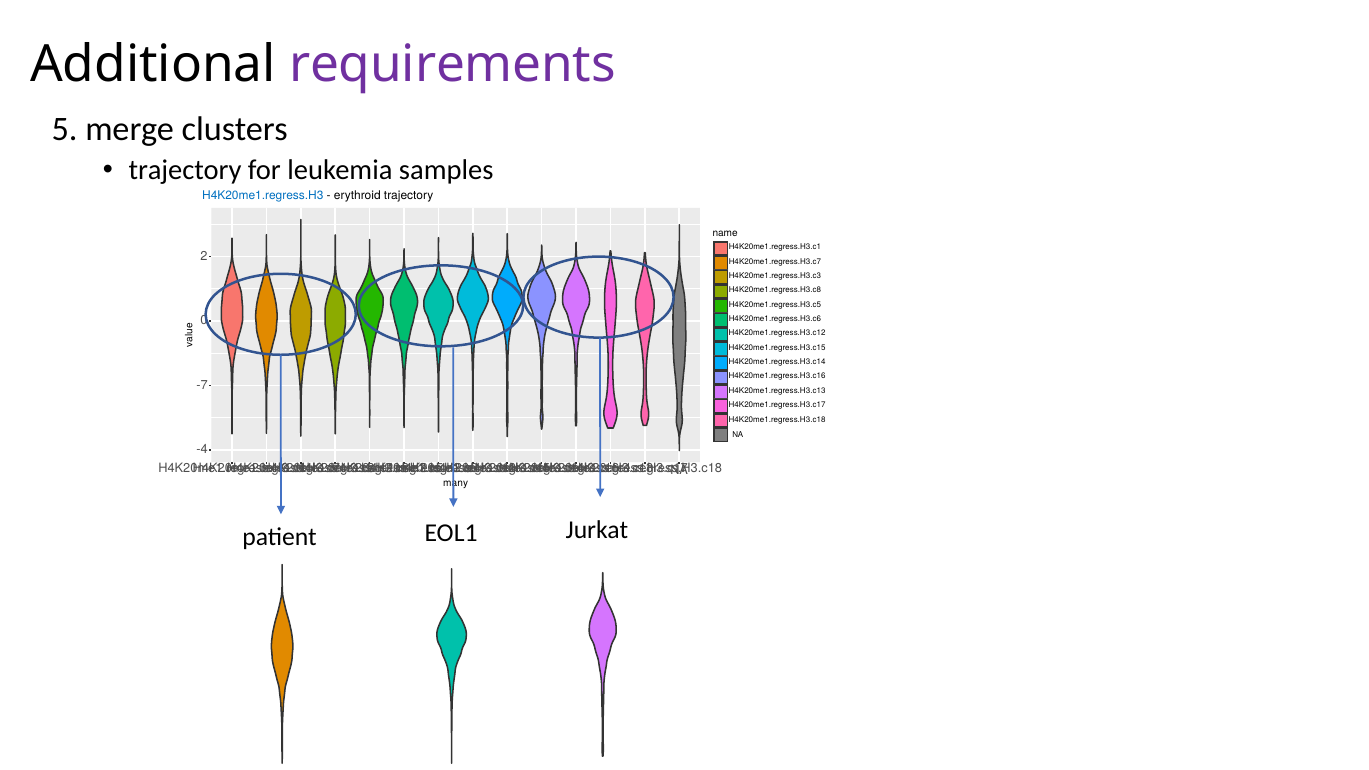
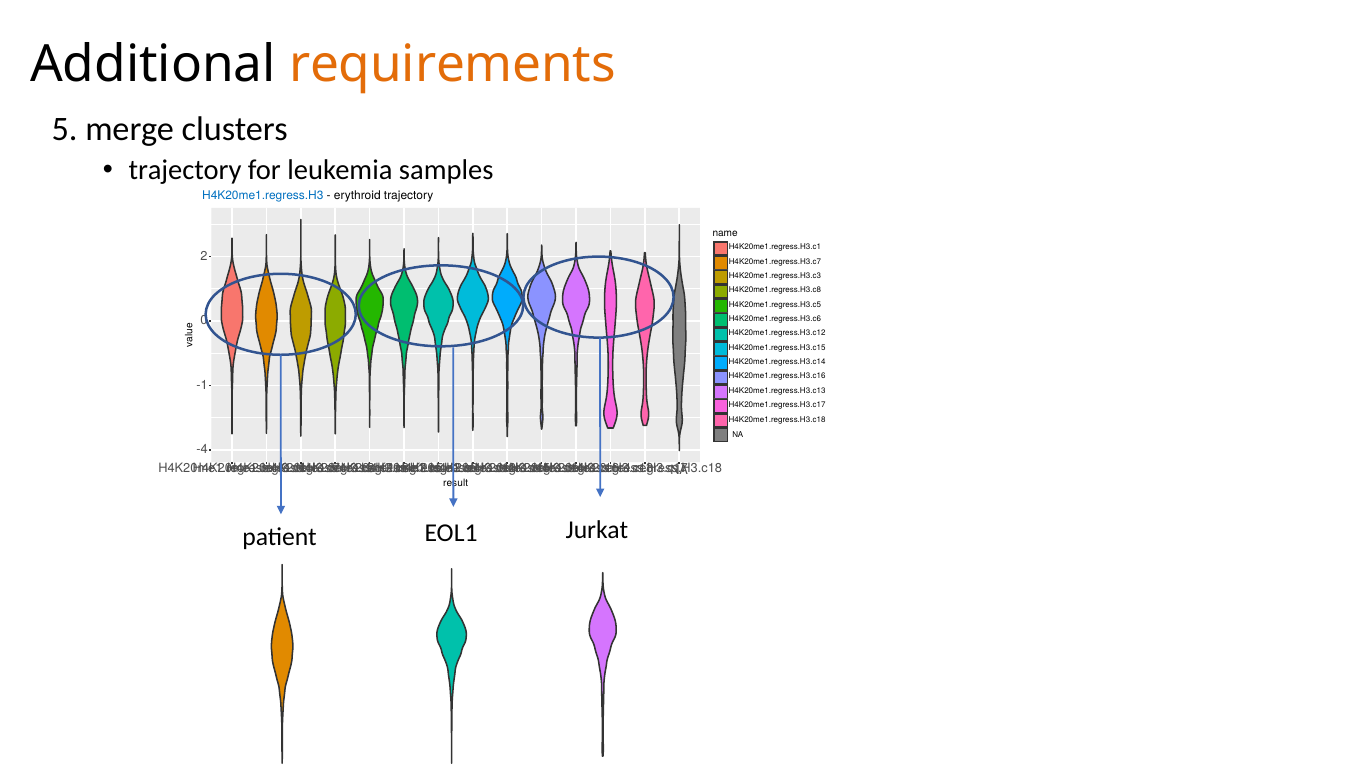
requirements colour: purple -> orange (453, 65)
-7: -7 -> -1 (202, 385)
many: many -> result (456, 483)
